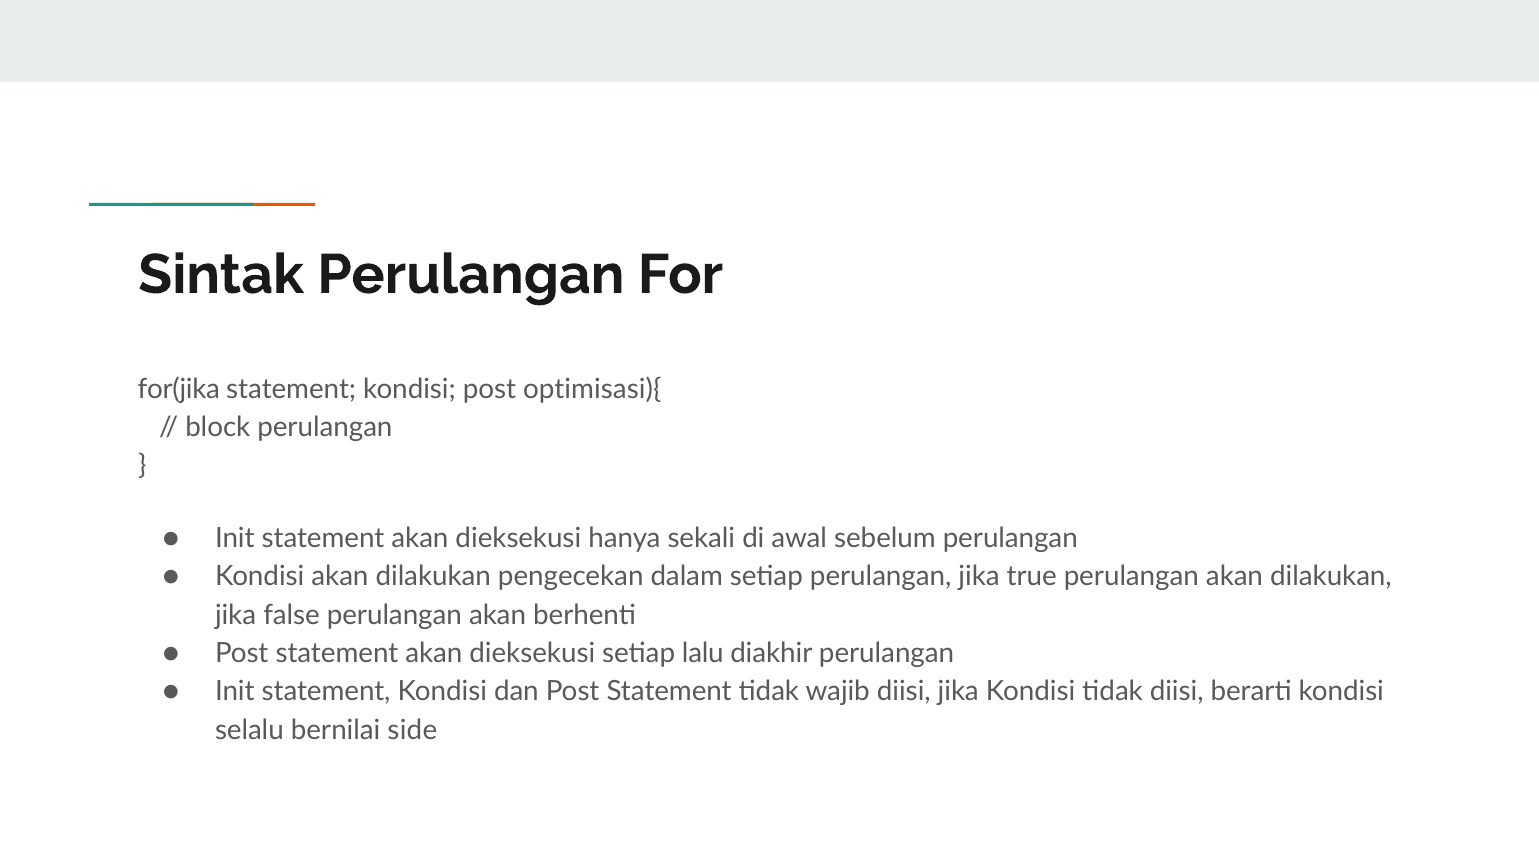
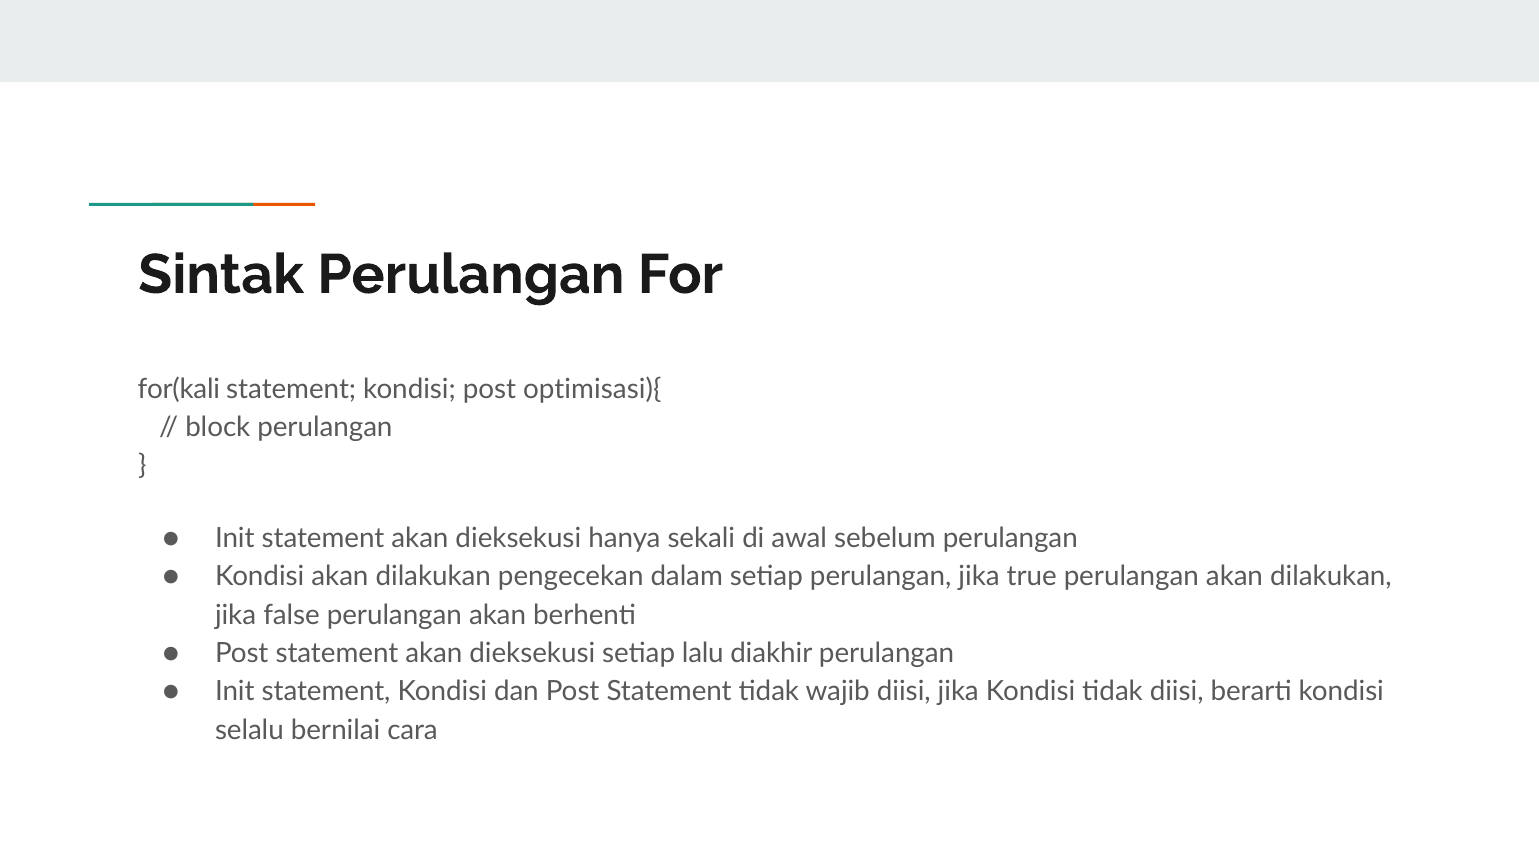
for(jika: for(jika -> for(kali (179, 389)
side: side -> cara (413, 730)
